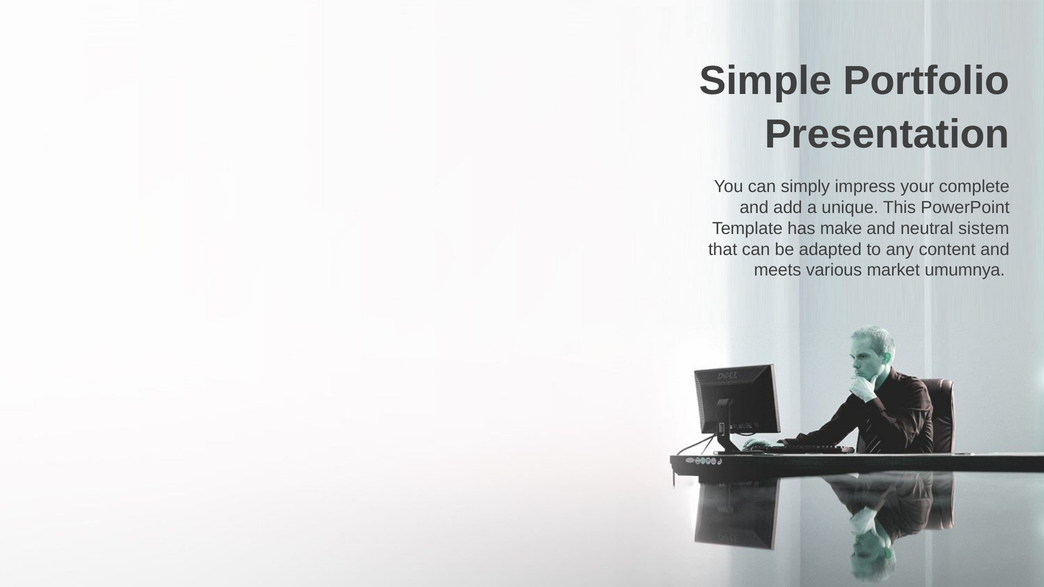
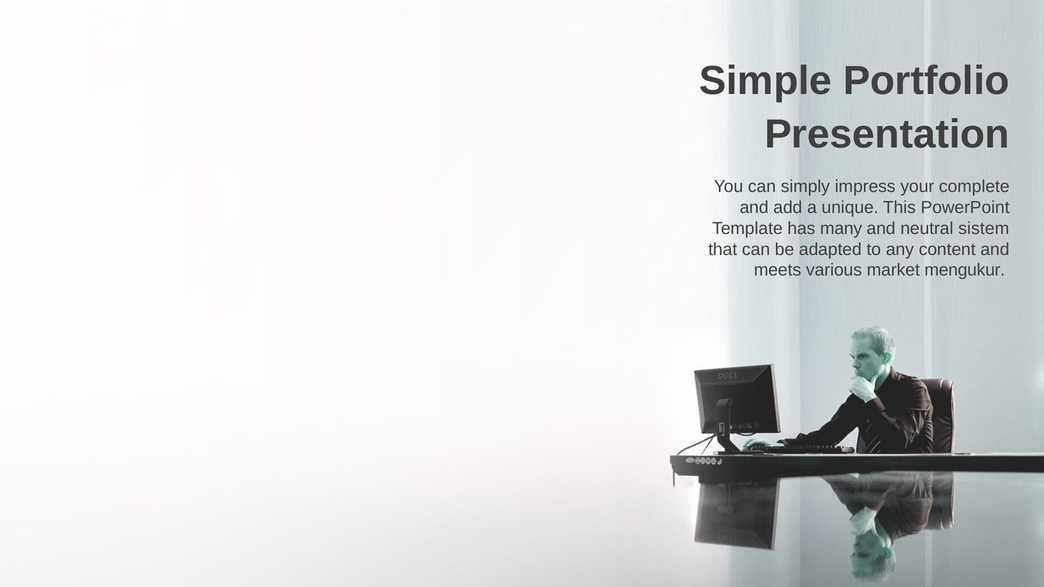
make: make -> many (841, 229)
umumnya: umumnya -> mengukur (965, 270)
